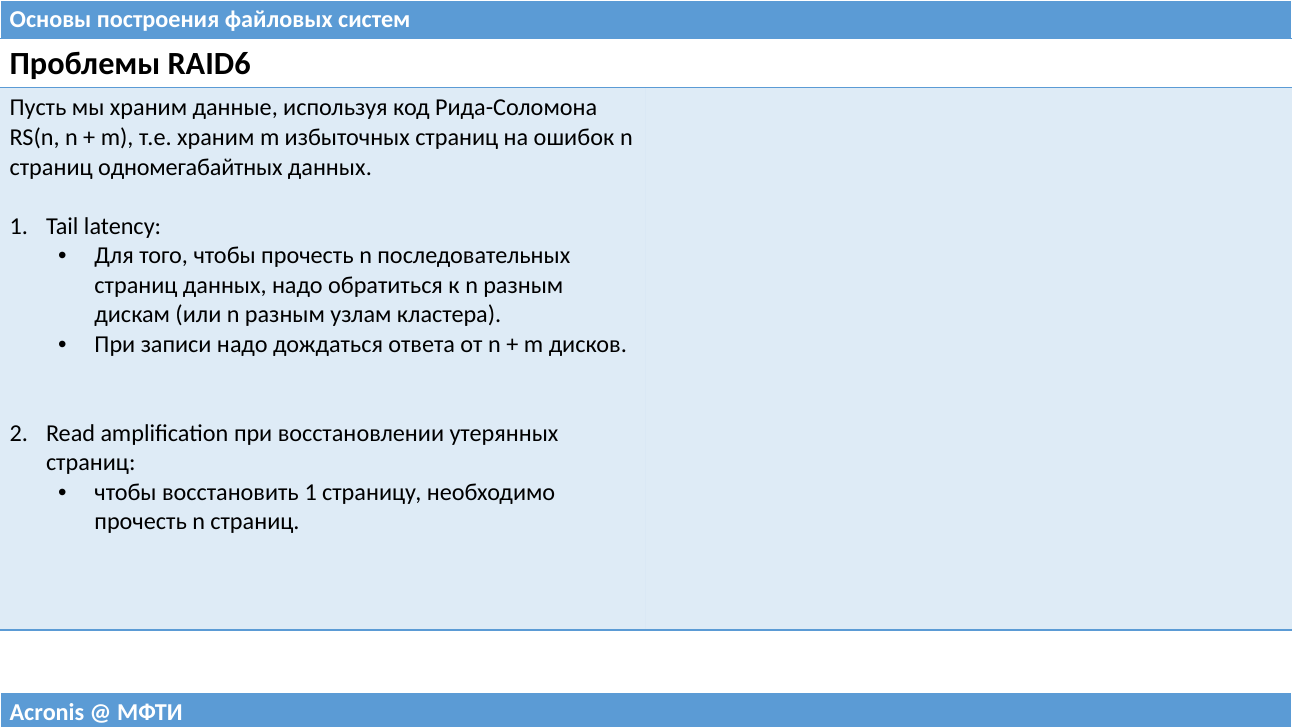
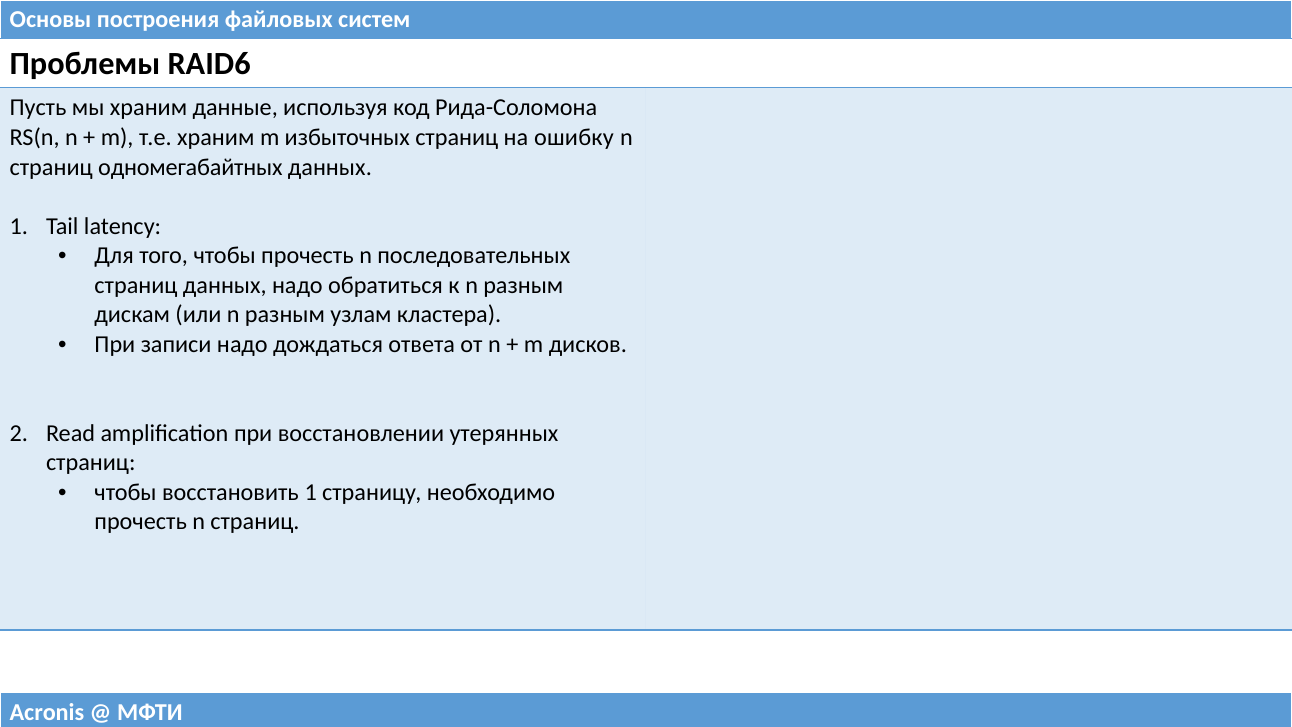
ошибок: ошибок -> ошибку (574, 137)
